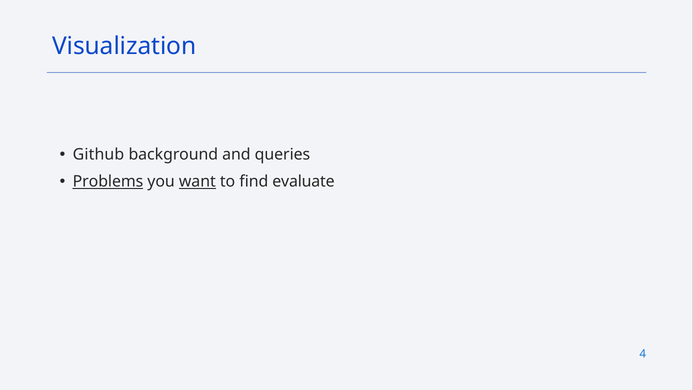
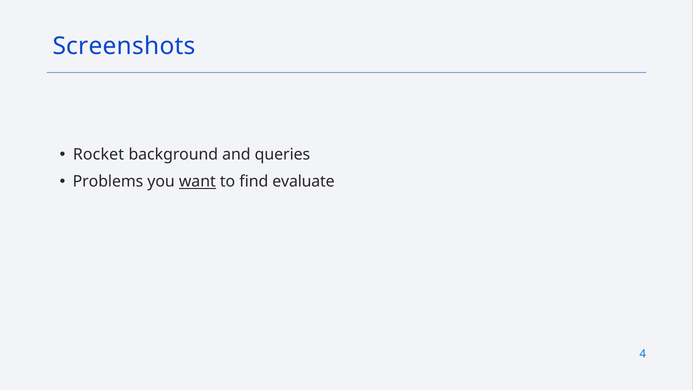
Visualization: Visualization -> Screenshots (124, 46)
Github: Github -> Rocket (98, 154)
Problems underline: present -> none (108, 182)
